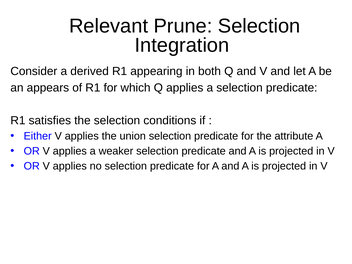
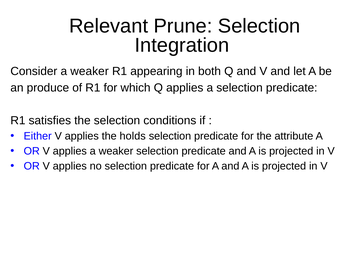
Consider a derived: derived -> weaker (90, 71)
appears: appears -> produce (48, 88)
union: union -> holds (133, 136)
